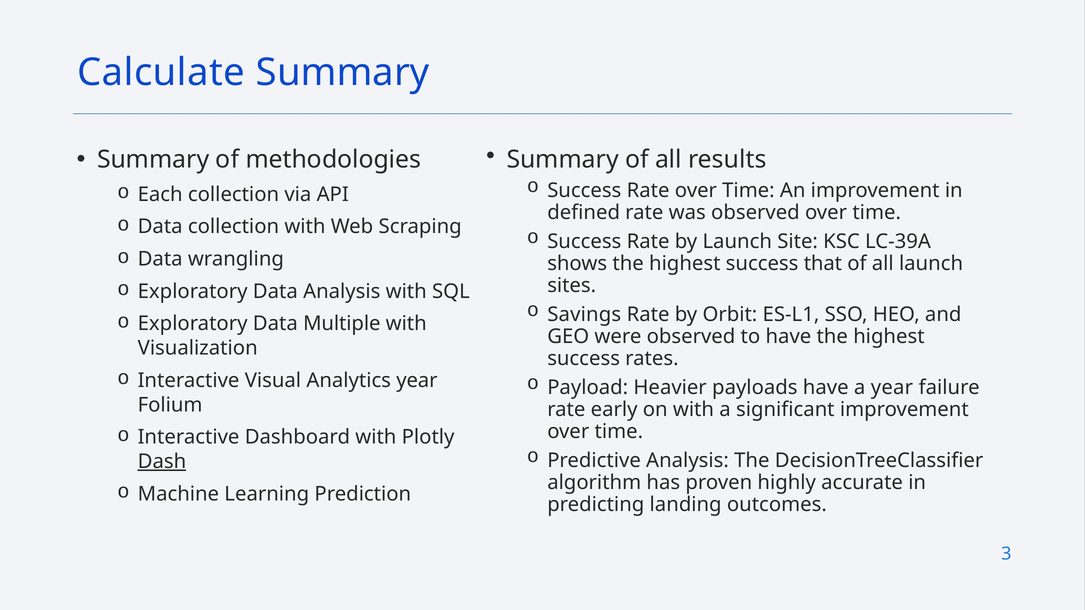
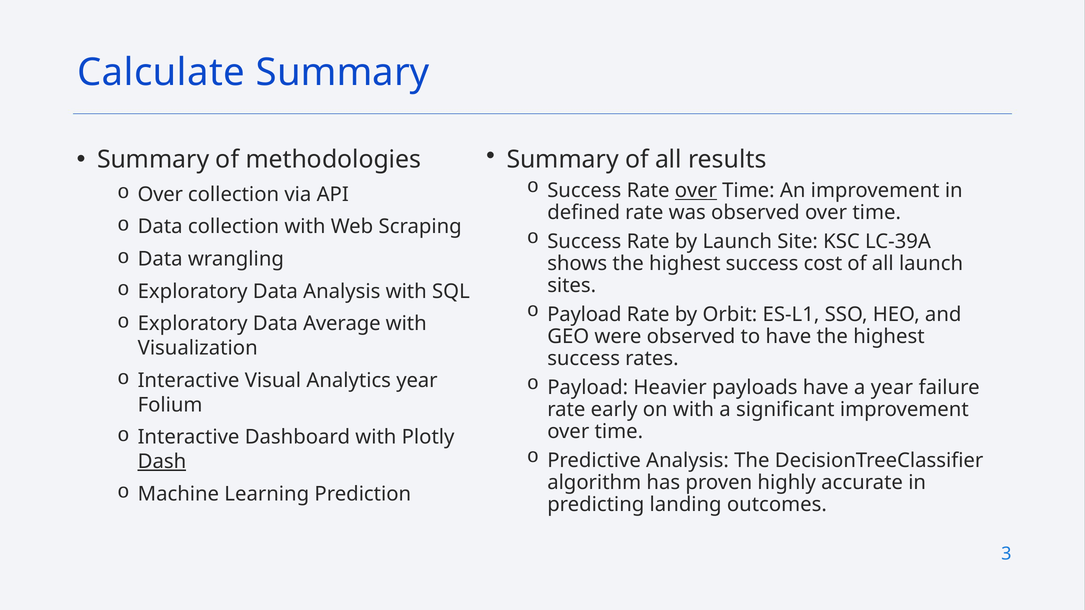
over underline: none -> present (696, 191)
Each: Each -> Over (160, 195)
that: that -> cost (823, 264)
Savings: Savings -> Payload (584, 315)
Multiple: Multiple -> Average (342, 324)
